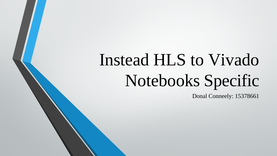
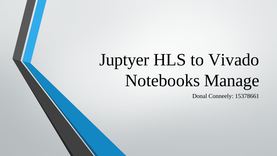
Instead: Instead -> Juptyer (124, 60)
Specific: Specific -> Manage (232, 81)
